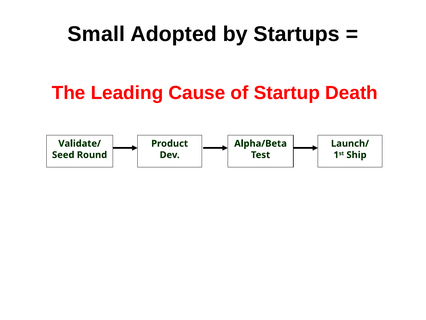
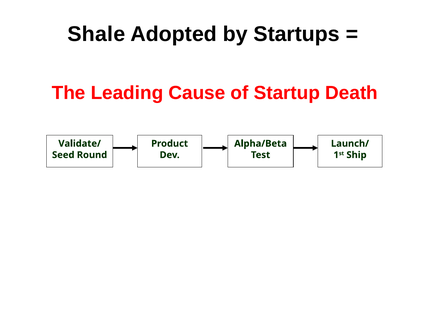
Small: Small -> Shale (96, 34)
